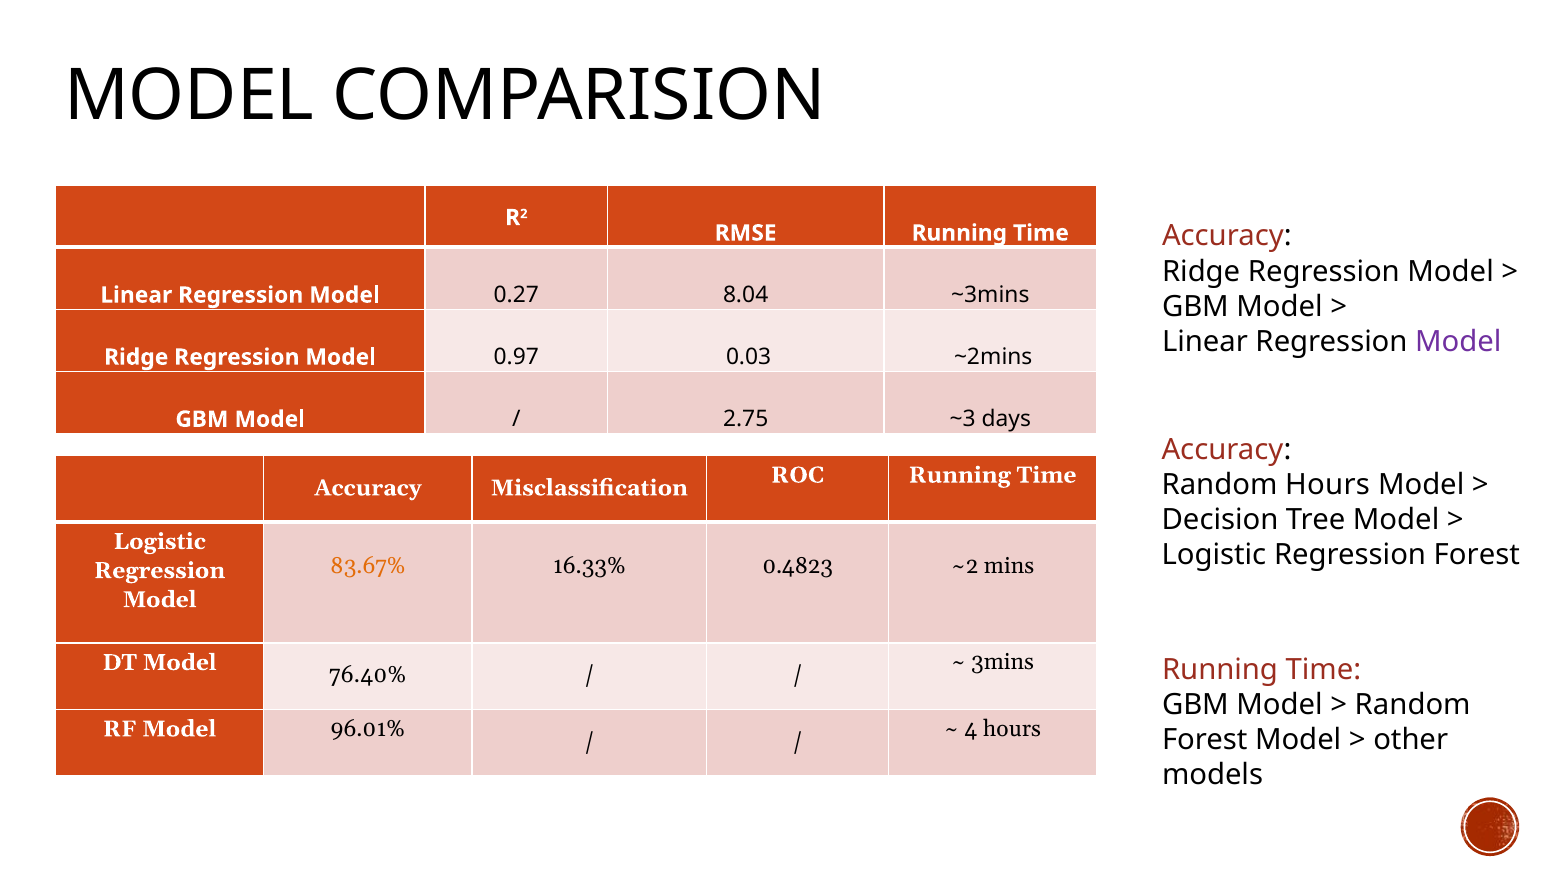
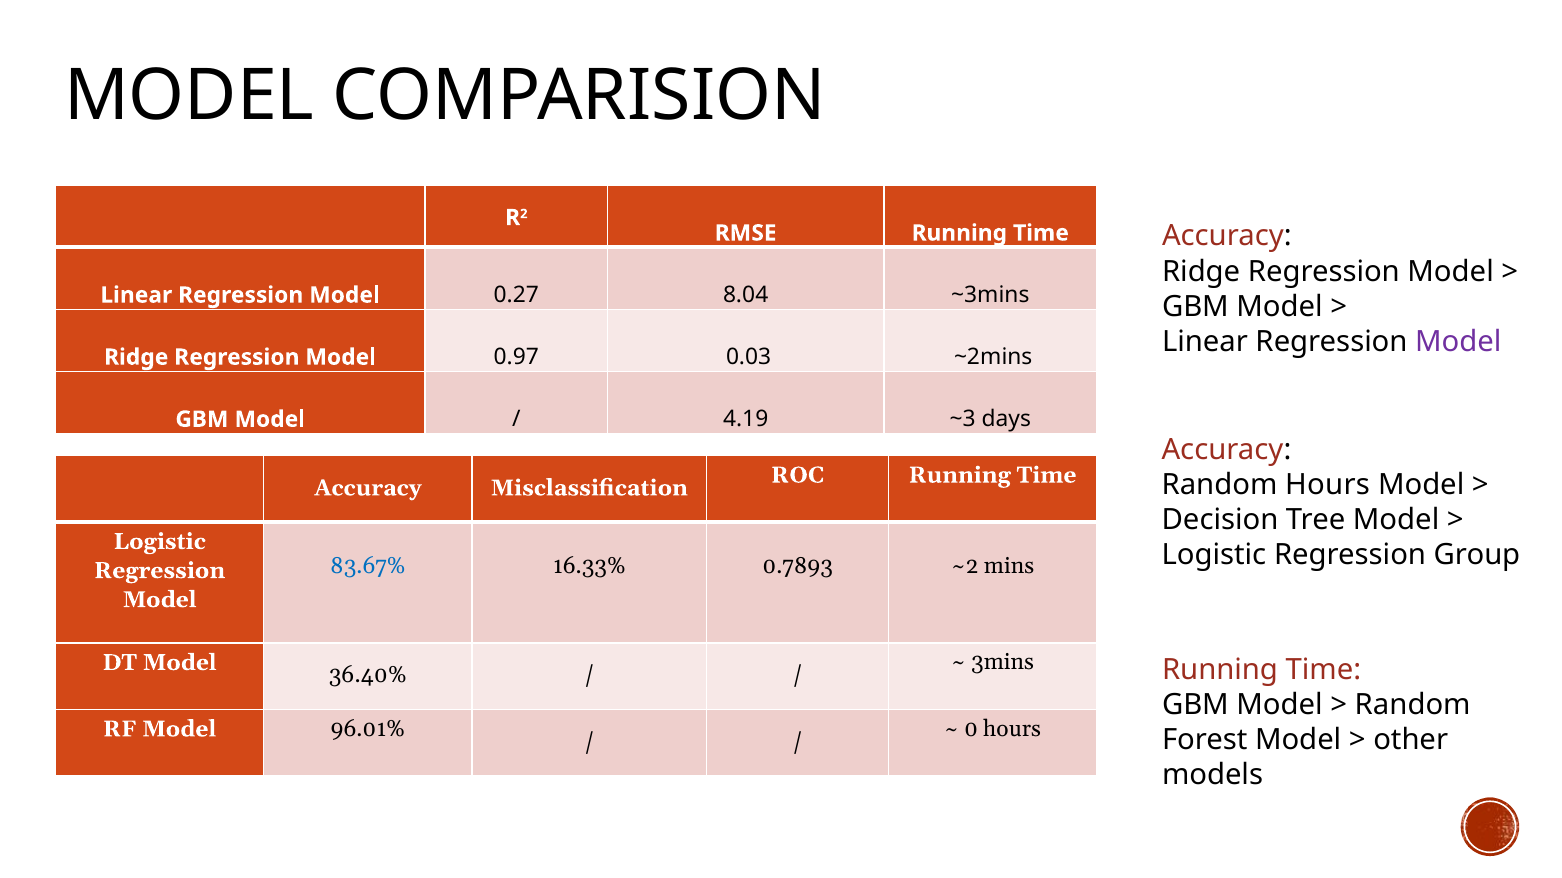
2.75: 2.75 -> 4.19 (746, 420)
Regression Forest: Forest -> Group (1477, 555)
83.67% colour: orange -> blue (368, 566)
0.4823: 0.4823 -> 0.7893 (798, 566)
76.40%: 76.40% -> 36.40% (368, 676)
4: 4 -> 0 (971, 729)
